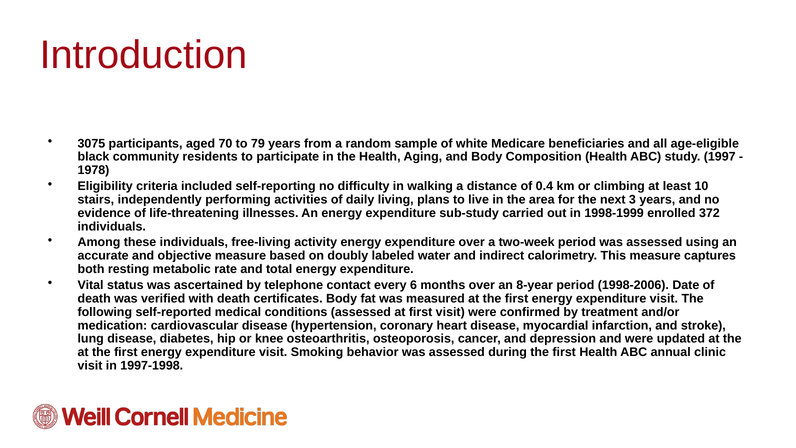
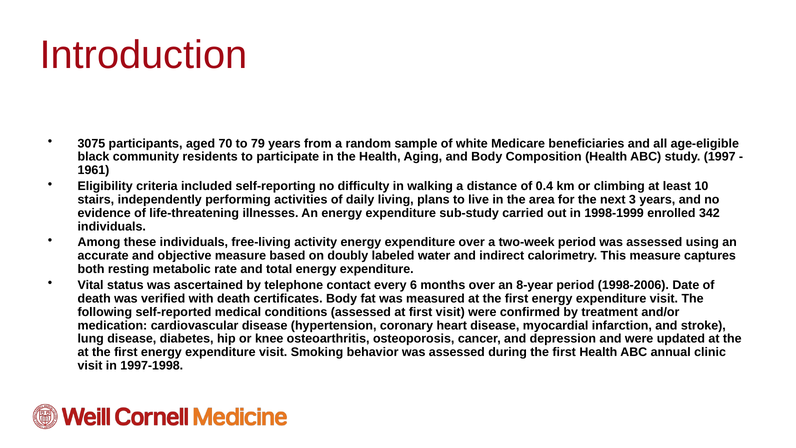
1978: 1978 -> 1961 (93, 170)
372: 372 -> 342 (709, 213)
